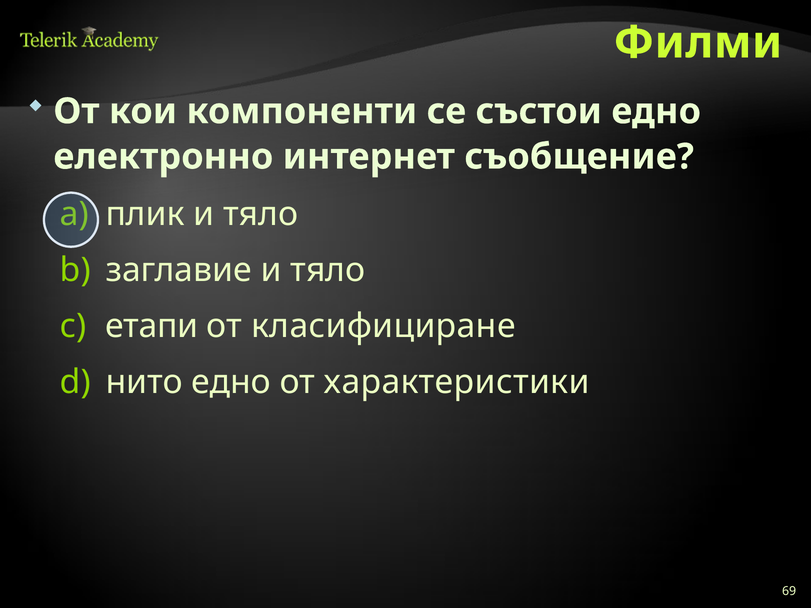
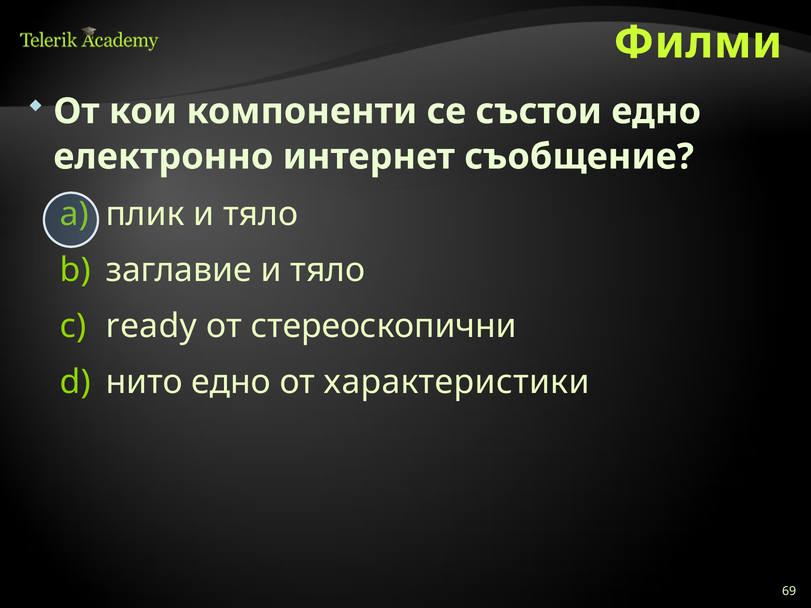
етапи: етапи -> ready (151, 326)
класифициране: класифициране -> стереоскопични (384, 326)
